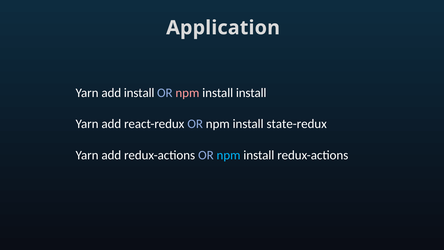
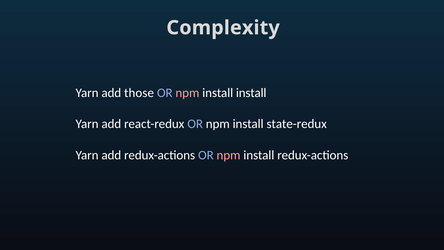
Application: Application -> Complexity (223, 28)
add install: install -> those (139, 93)
npm colour: light blue -> pink (229, 155)
